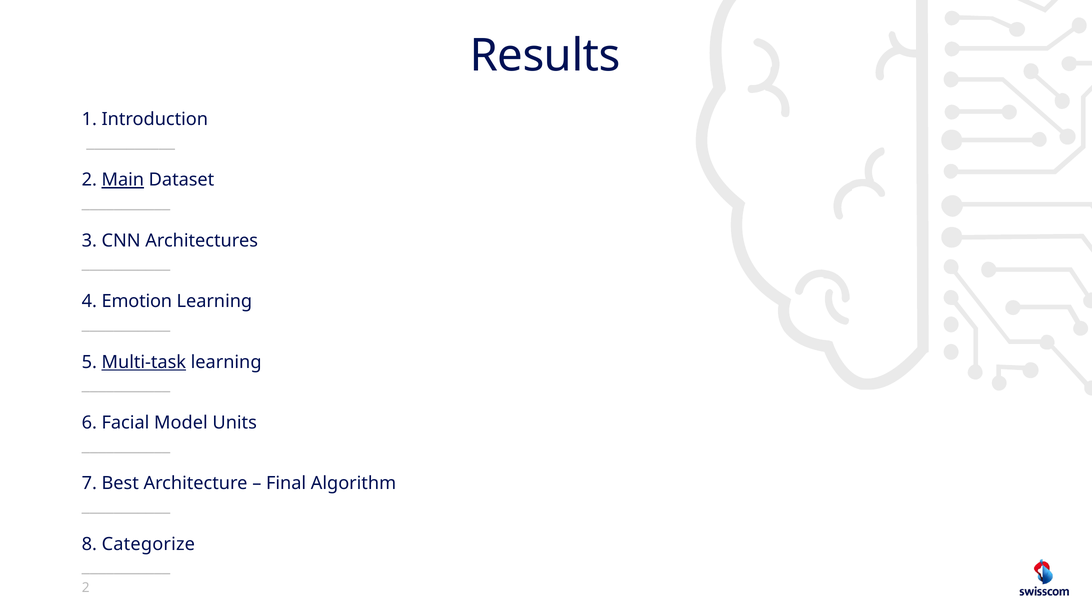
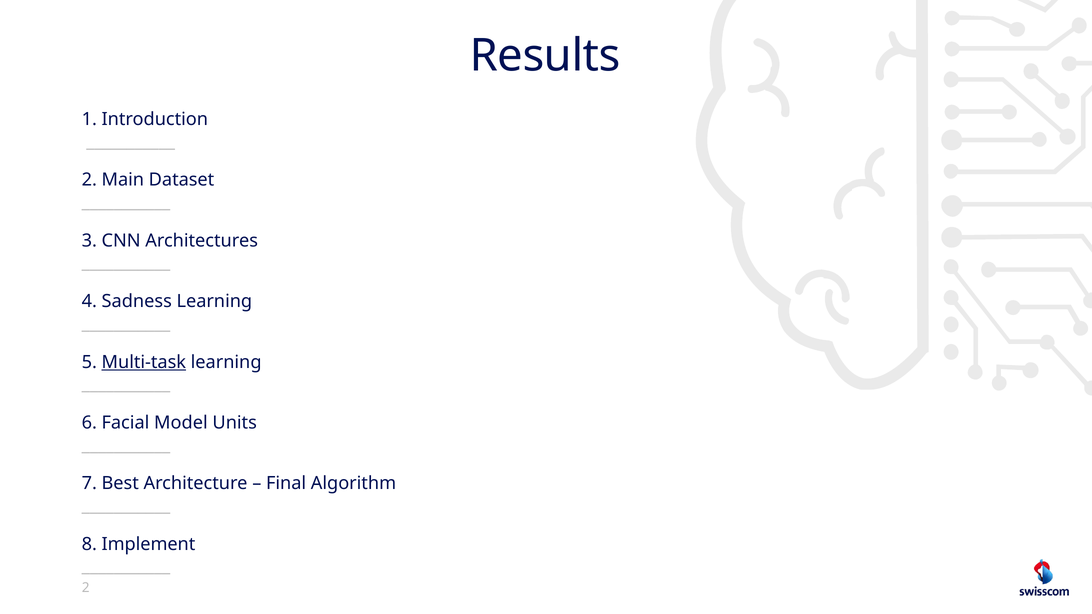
Main underline: present -> none (123, 180)
Emotion: Emotion -> Sadness (137, 301)
Categorize: Categorize -> Implement (148, 544)
